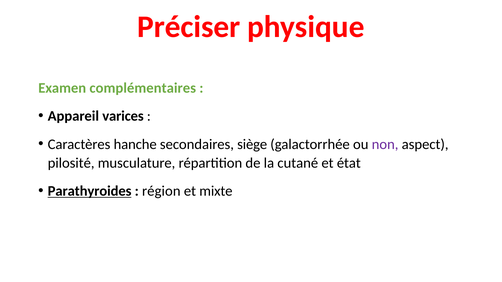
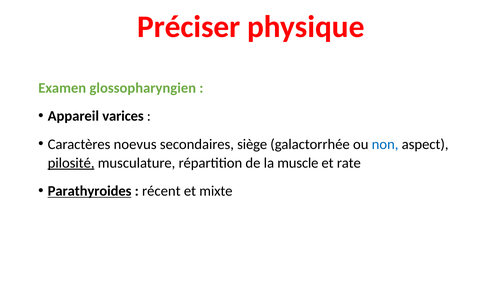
complémentaires: complémentaires -> glossopharyngien (143, 88)
hanche: hanche -> noevus (135, 144)
non colour: purple -> blue (385, 144)
pilosité underline: none -> present (71, 163)
cutané: cutané -> muscle (298, 163)
état: état -> rate (349, 163)
région: région -> récent (161, 191)
